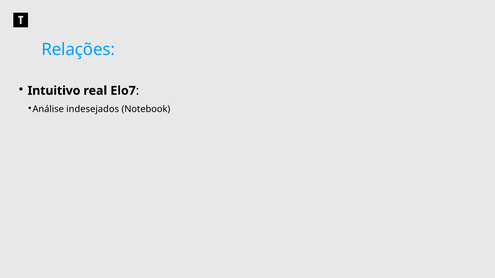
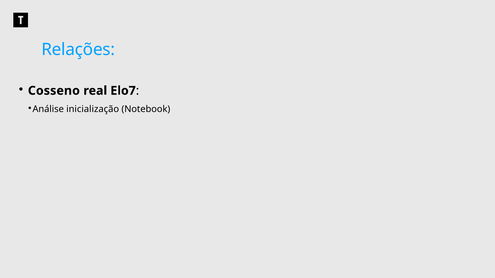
Intuitivo: Intuitivo -> Cosseno (54, 91)
indesejados: indesejados -> inicialização (93, 109)
